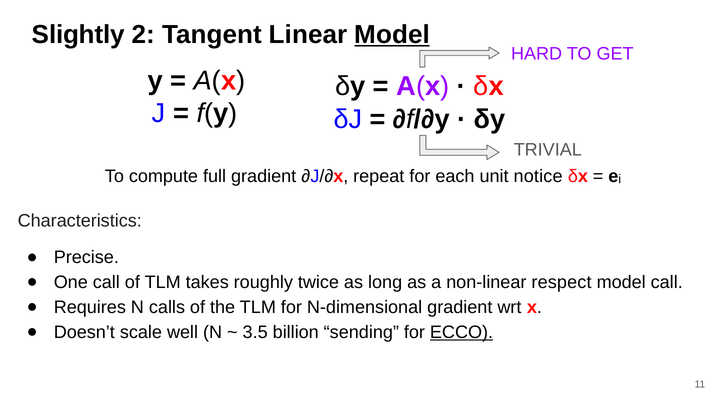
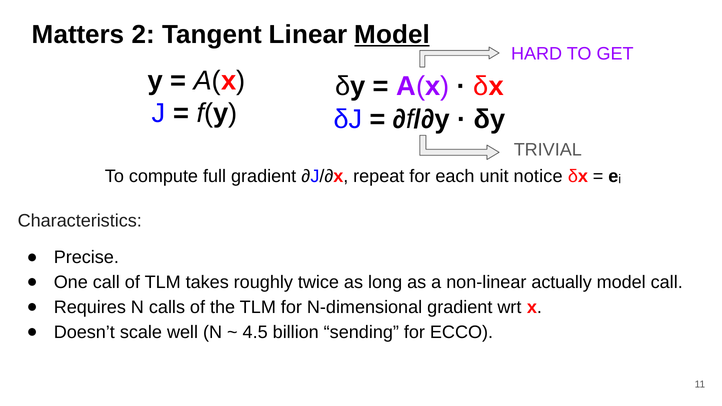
Slightly: Slightly -> Matters (78, 35)
respect: respect -> actually (562, 283)
3.5: 3.5 -> 4.5 (255, 332)
ECCO underline: present -> none (462, 332)
